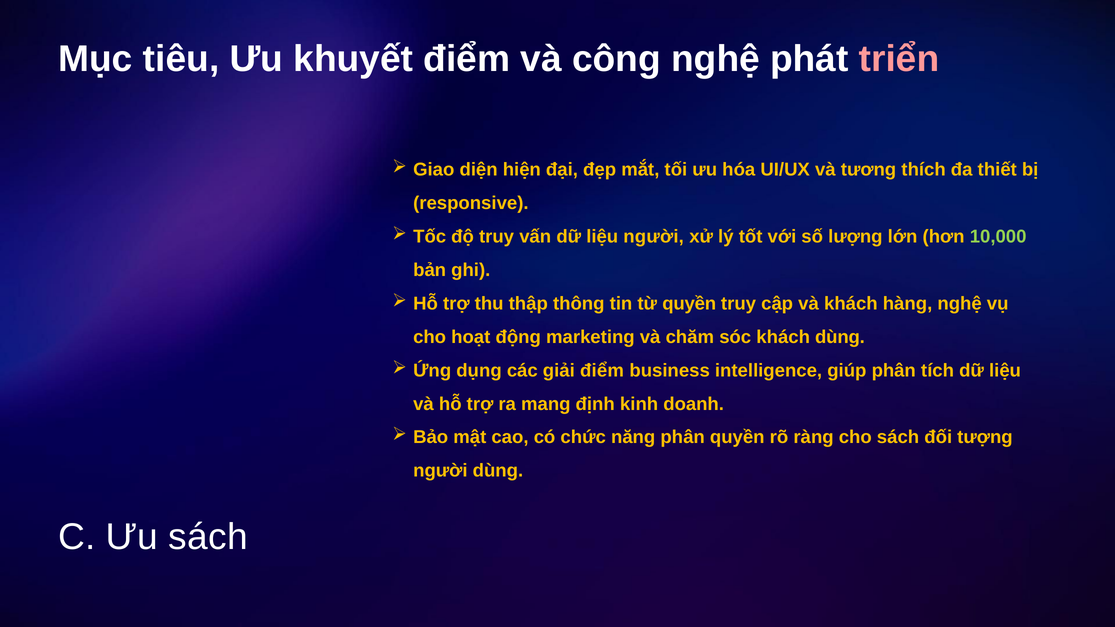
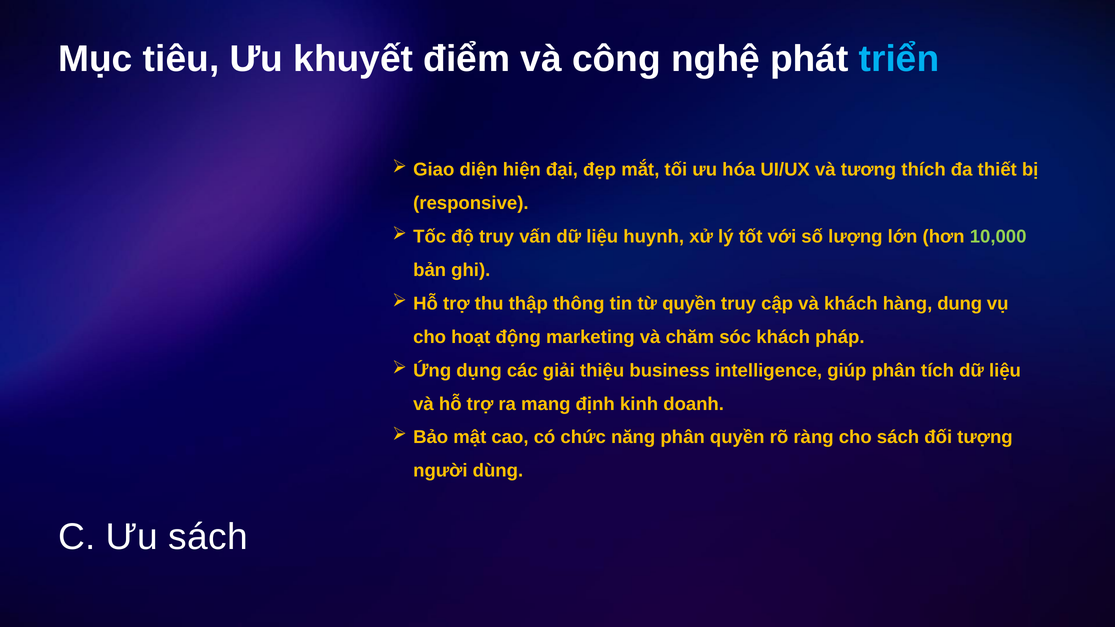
triển colour: pink -> light blue (899, 59)
liệu người: người -> huynh (654, 237)
hàng nghệ: nghệ -> dung (960, 304)
khách dùng: dùng -> pháp (840, 337)
giải điểm: điểm -> thiệu (602, 371)
